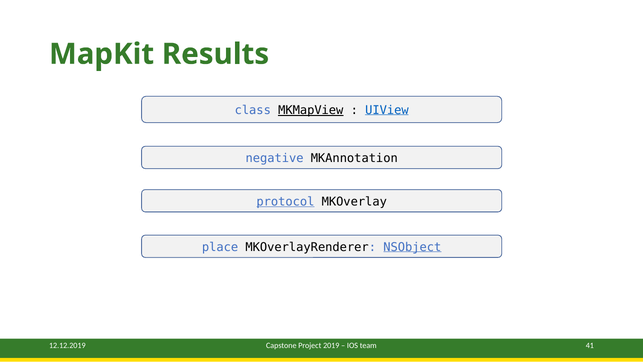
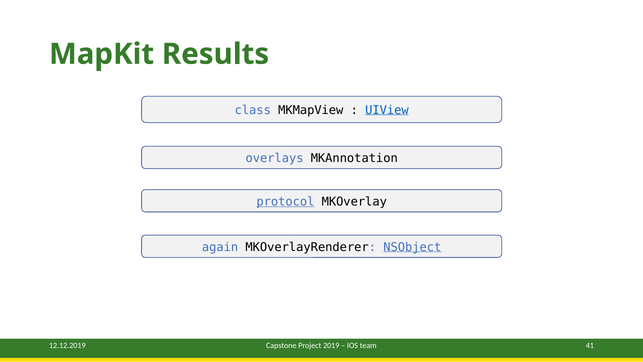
MKMapView underline: present -> none (311, 110)
negative: negative -> overlays (275, 158)
place: place -> again (220, 247)
